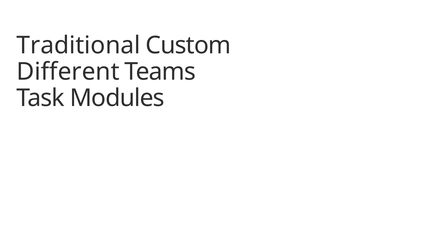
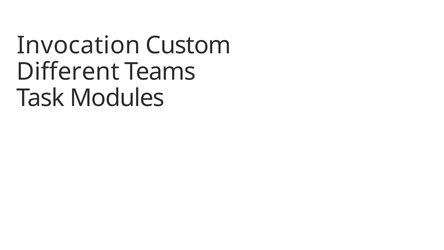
Traditional: Traditional -> Invocation (78, 45)
